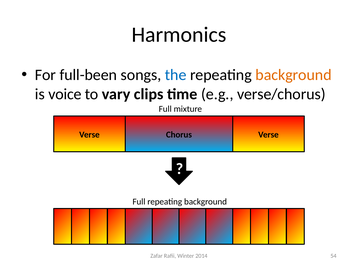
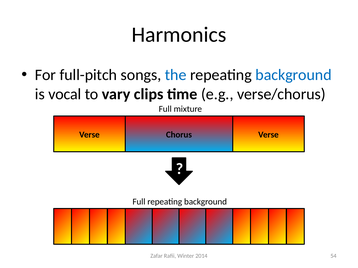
full-been: full-been -> full-pitch (88, 75)
background colour: orange -> blue (294, 75)
voice: voice -> vocal (65, 94)
